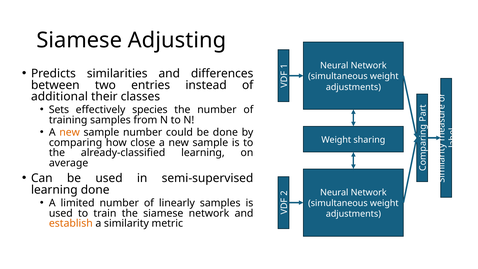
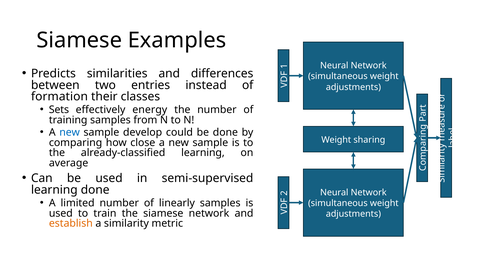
Adjusting: Adjusting -> Examples (177, 40)
additional: additional -> formation (59, 97)
species: species -> energy (150, 110)
new colour: orange -> blue (70, 132)
sample number: number -> develop (143, 132)
